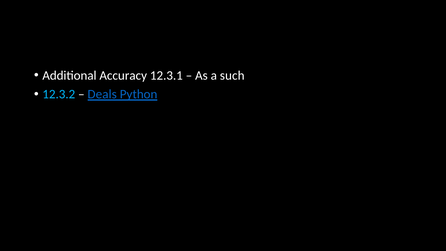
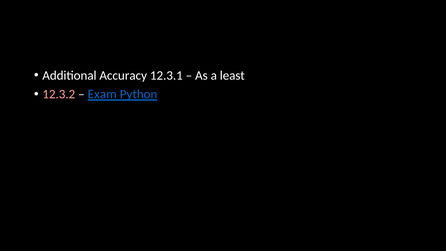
such: such -> least (232, 75)
12.3.2 colour: light blue -> pink (59, 94)
Deals: Deals -> Exam (102, 94)
